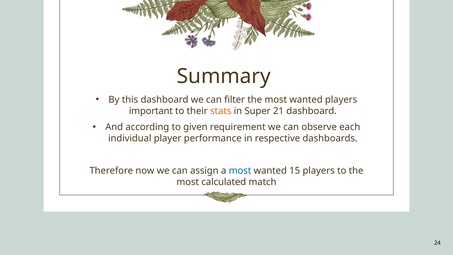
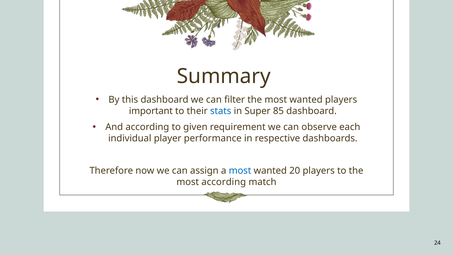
stats colour: orange -> blue (221, 111)
21: 21 -> 85 (278, 111)
15: 15 -> 20 (295, 170)
most calculated: calculated -> according (224, 182)
